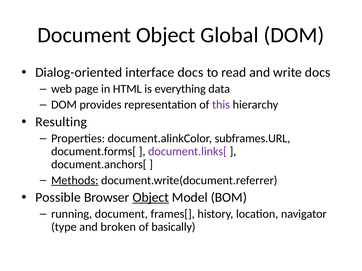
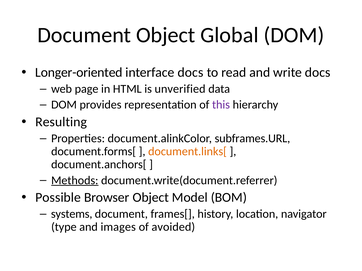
Dialog-oriented: Dialog-oriented -> Longer-oriented (79, 72)
everything: everything -> unverified (180, 89)
document.links[ colour: purple -> orange (188, 152)
Object underline: present -> none (151, 198)
running: running -> systems (72, 214)
broken: broken -> images (118, 227)
basically: basically -> avoided (173, 227)
